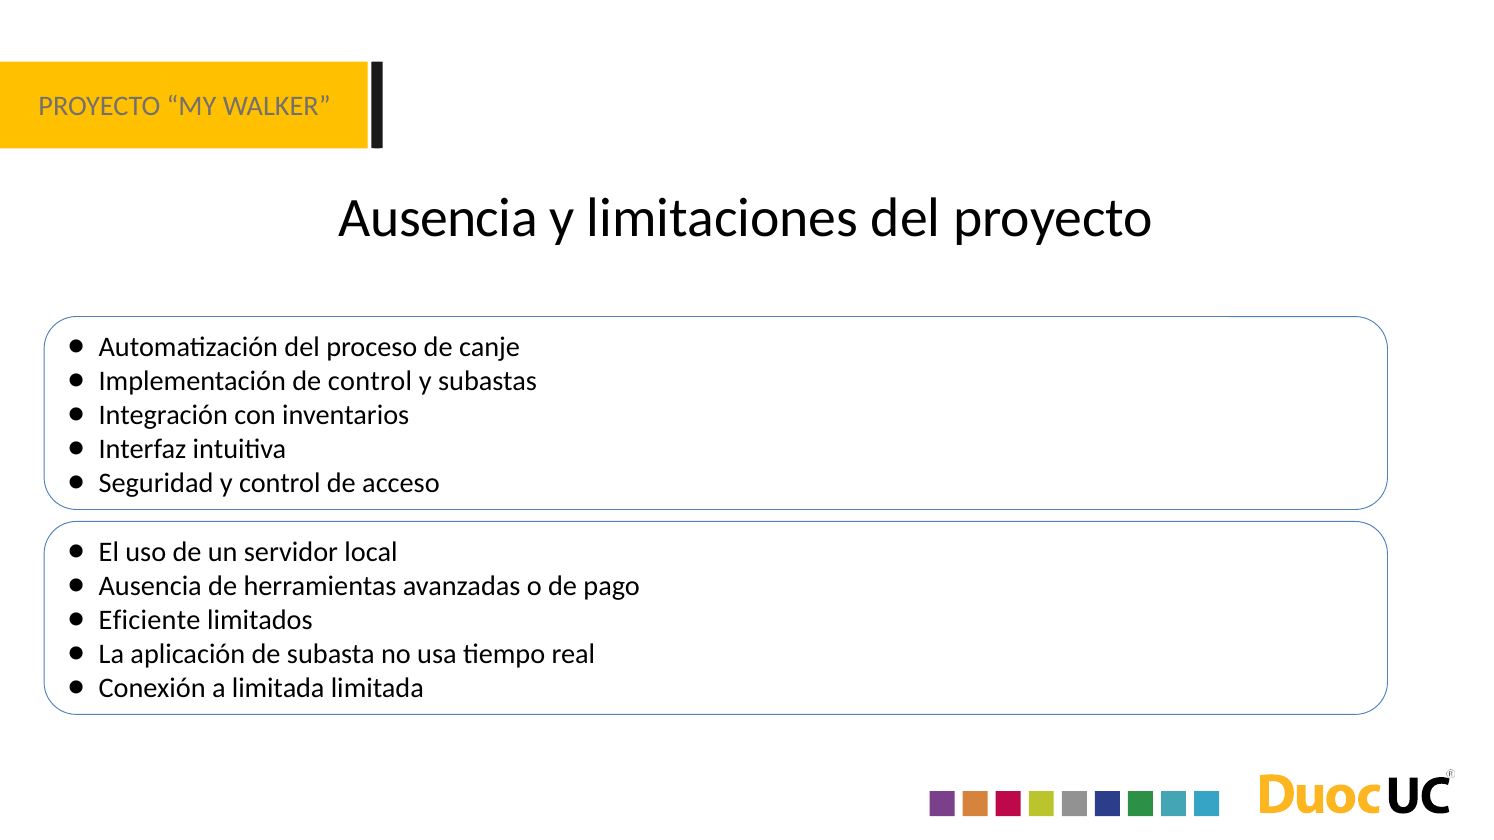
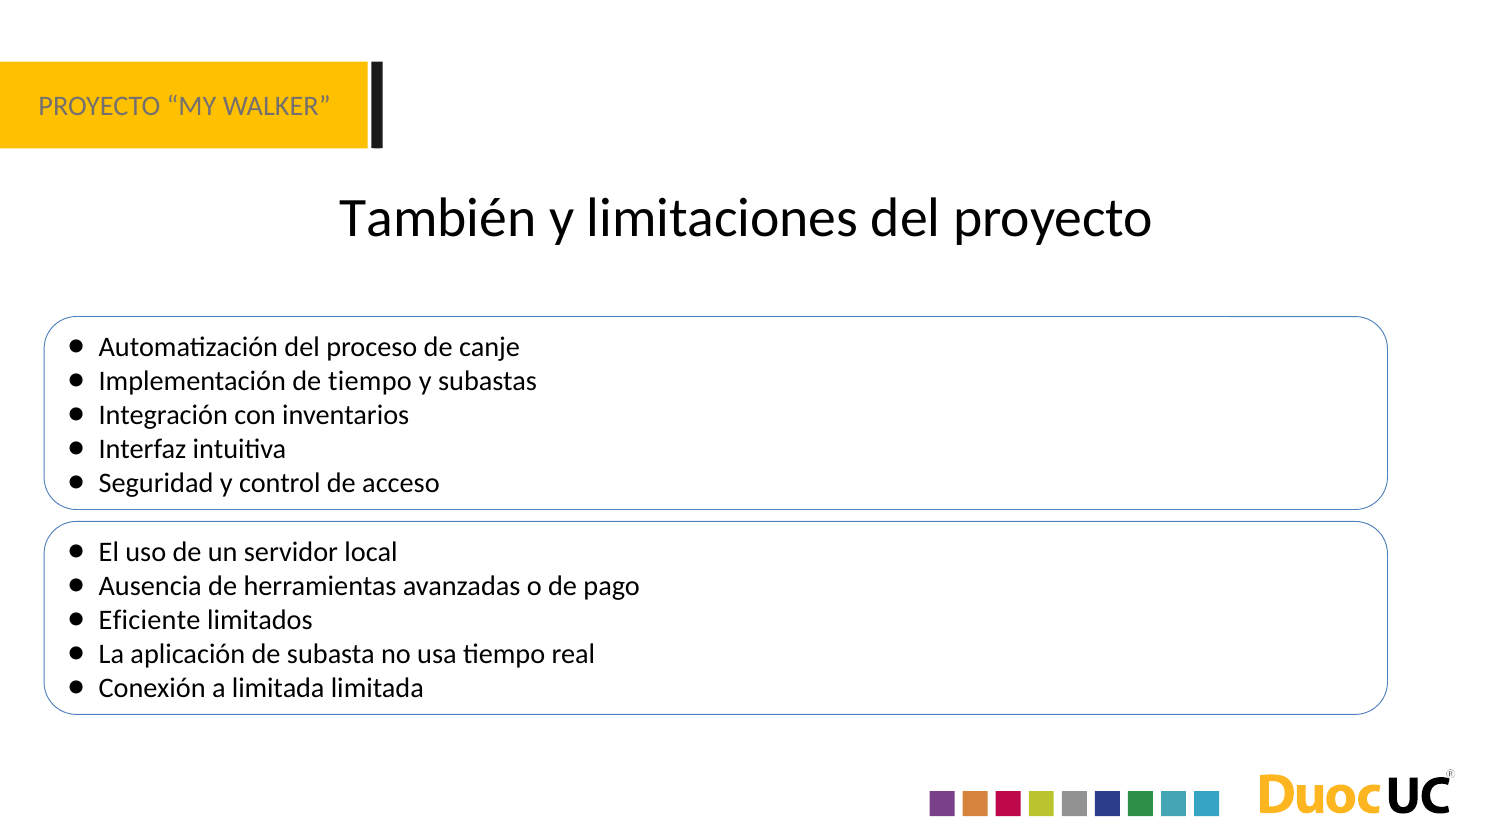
Ausencia: Ausencia -> También (438, 218)
de control: control -> tiempo (370, 381)
